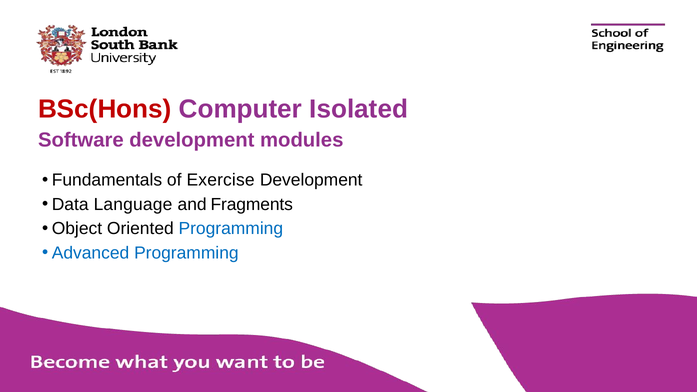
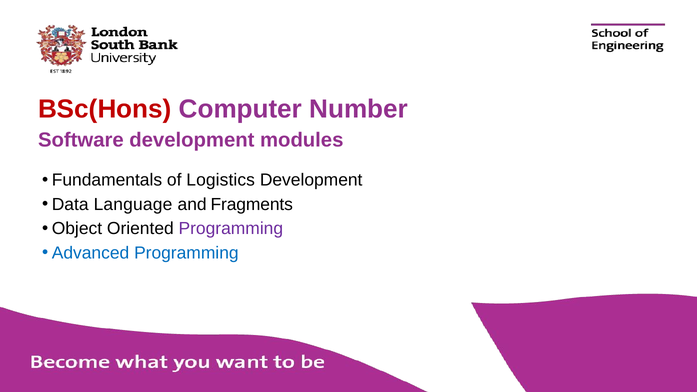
Isolated: Isolated -> Number (359, 109)
Exercise: Exercise -> Logistics (221, 180)
Programming colour: blue -> purple (231, 229)
